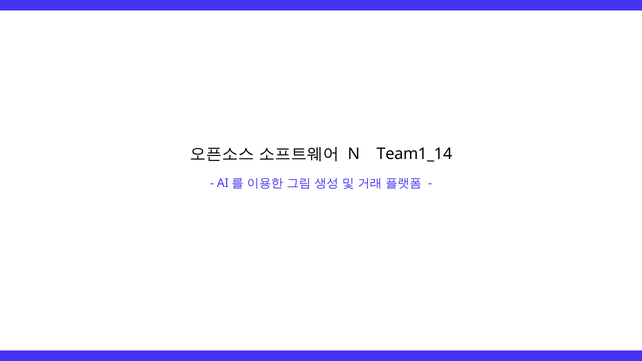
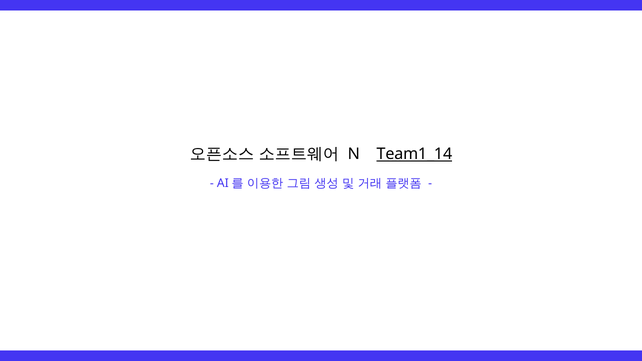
Team1_14 underline: none -> present (414, 154)
